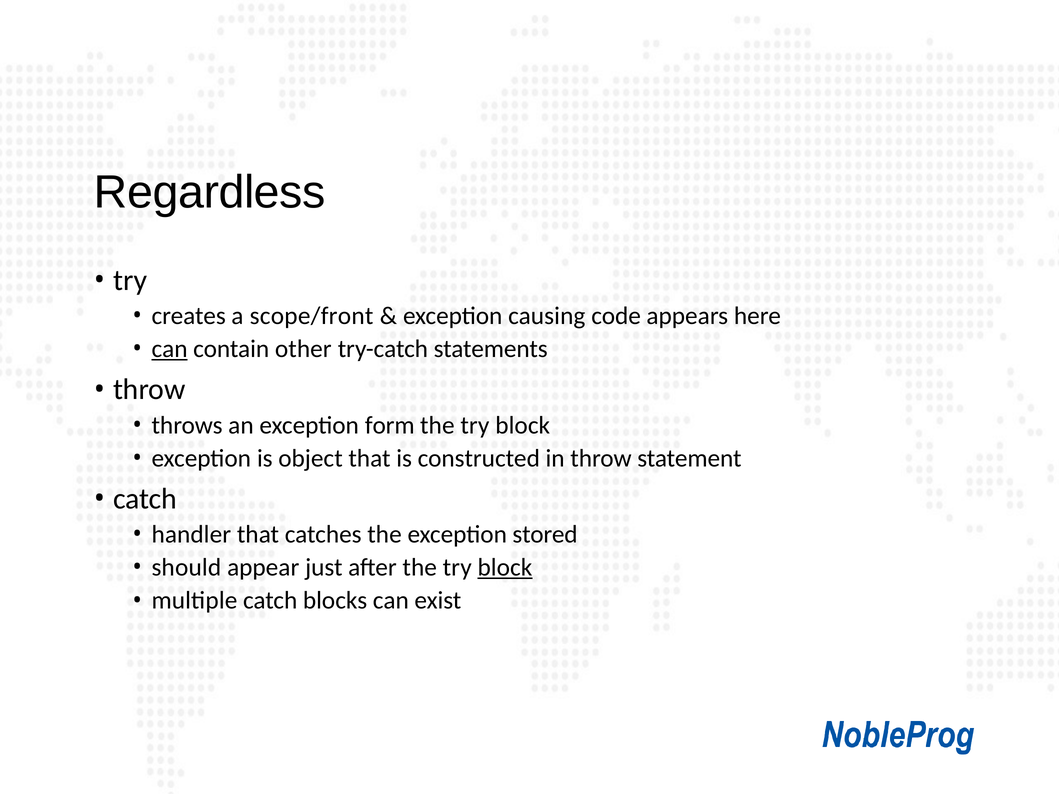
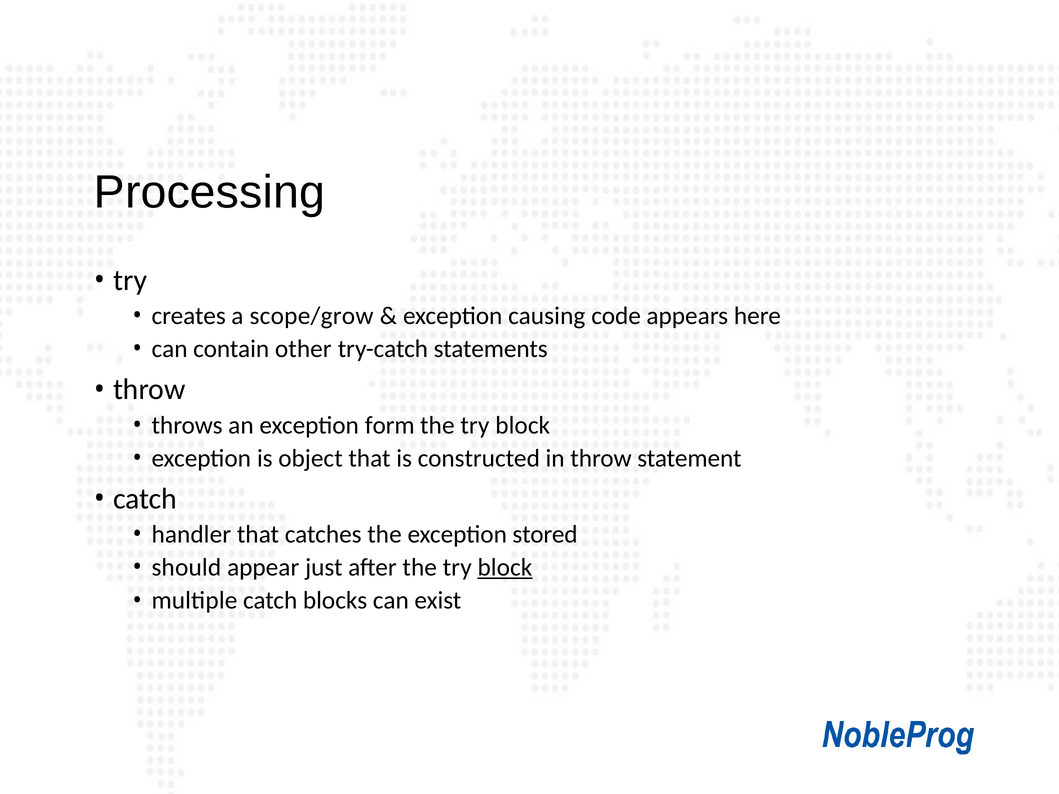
Regardless: Regardless -> Processing (209, 192)
scope/front: scope/front -> scope/grow (312, 316)
can underline: present -> none (170, 349)
